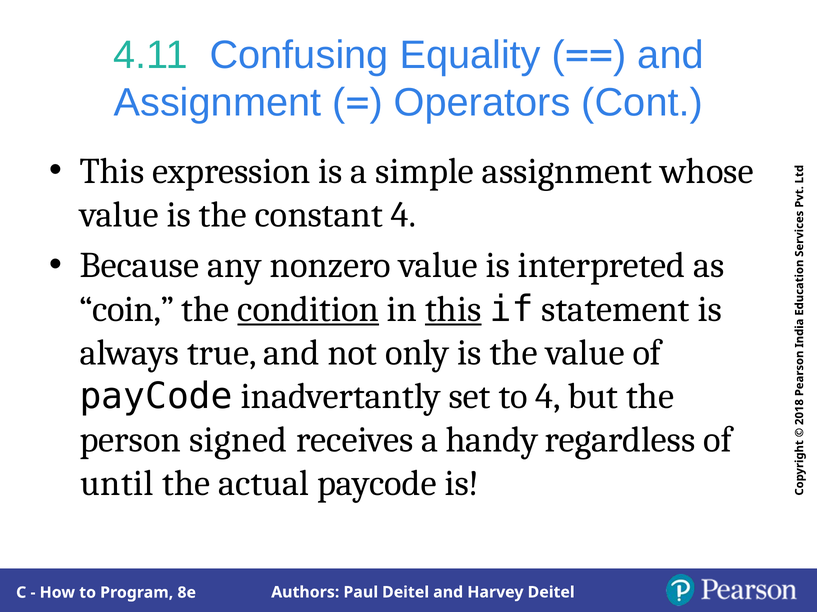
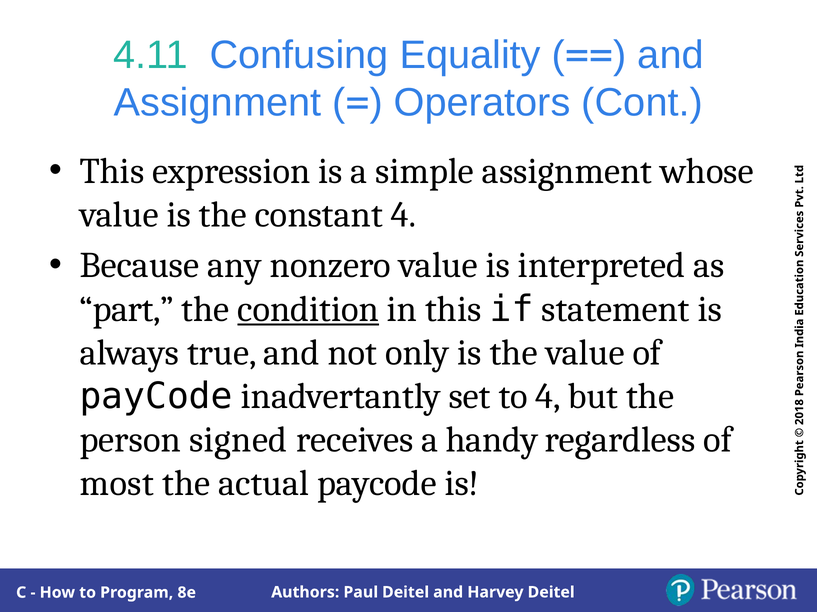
coin: coin -> part (127, 309)
this underline: present -> none (453, 309)
until: until -> most (117, 484)
